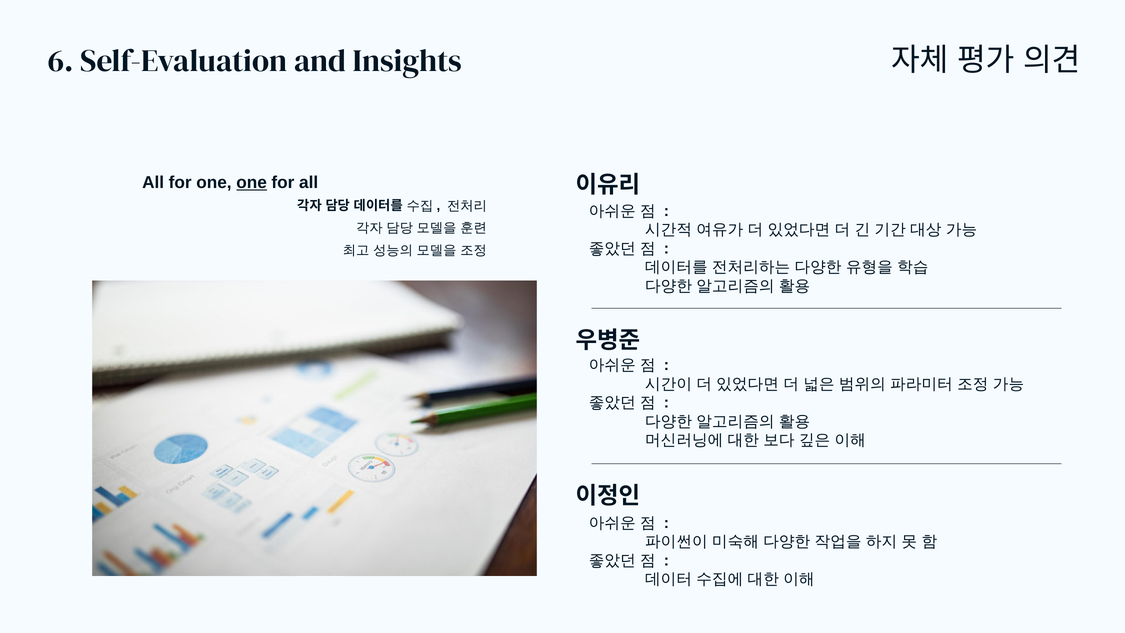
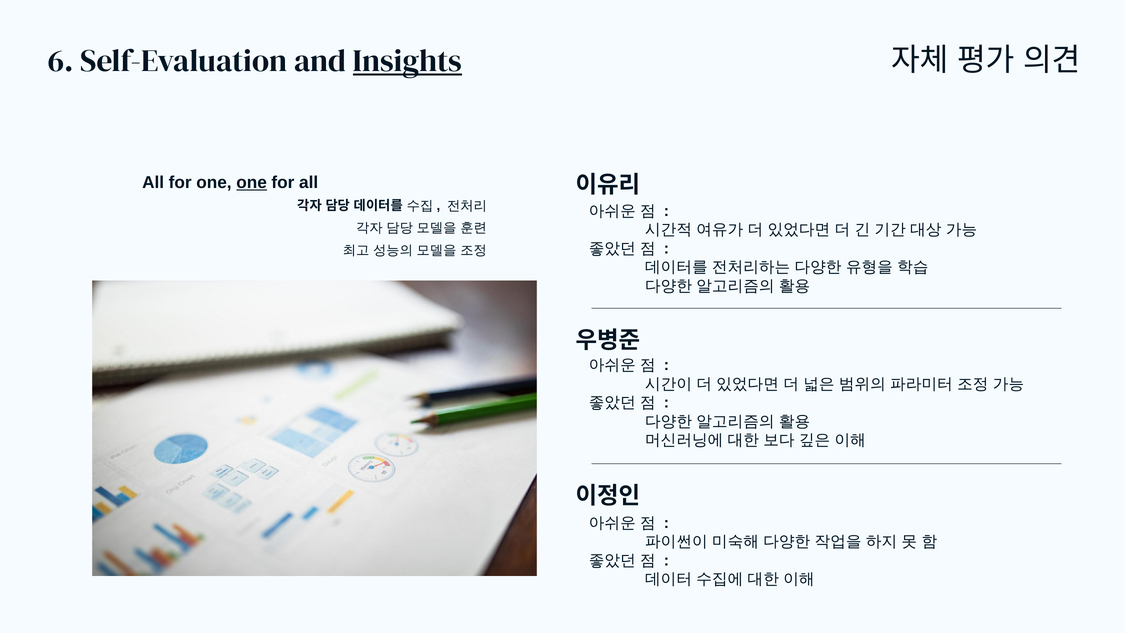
Insights underline: none -> present (407, 61)
